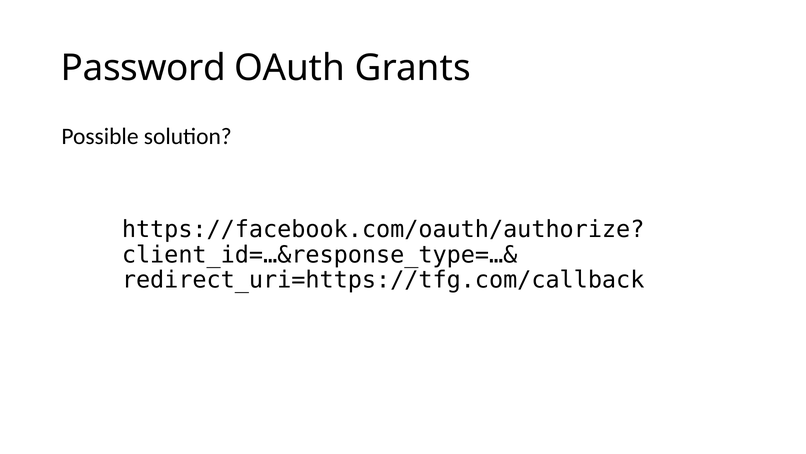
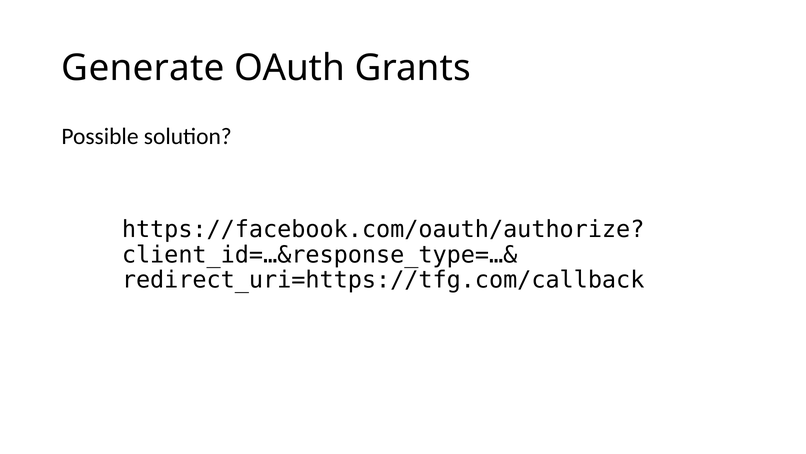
Password: Password -> Generate (143, 68)
